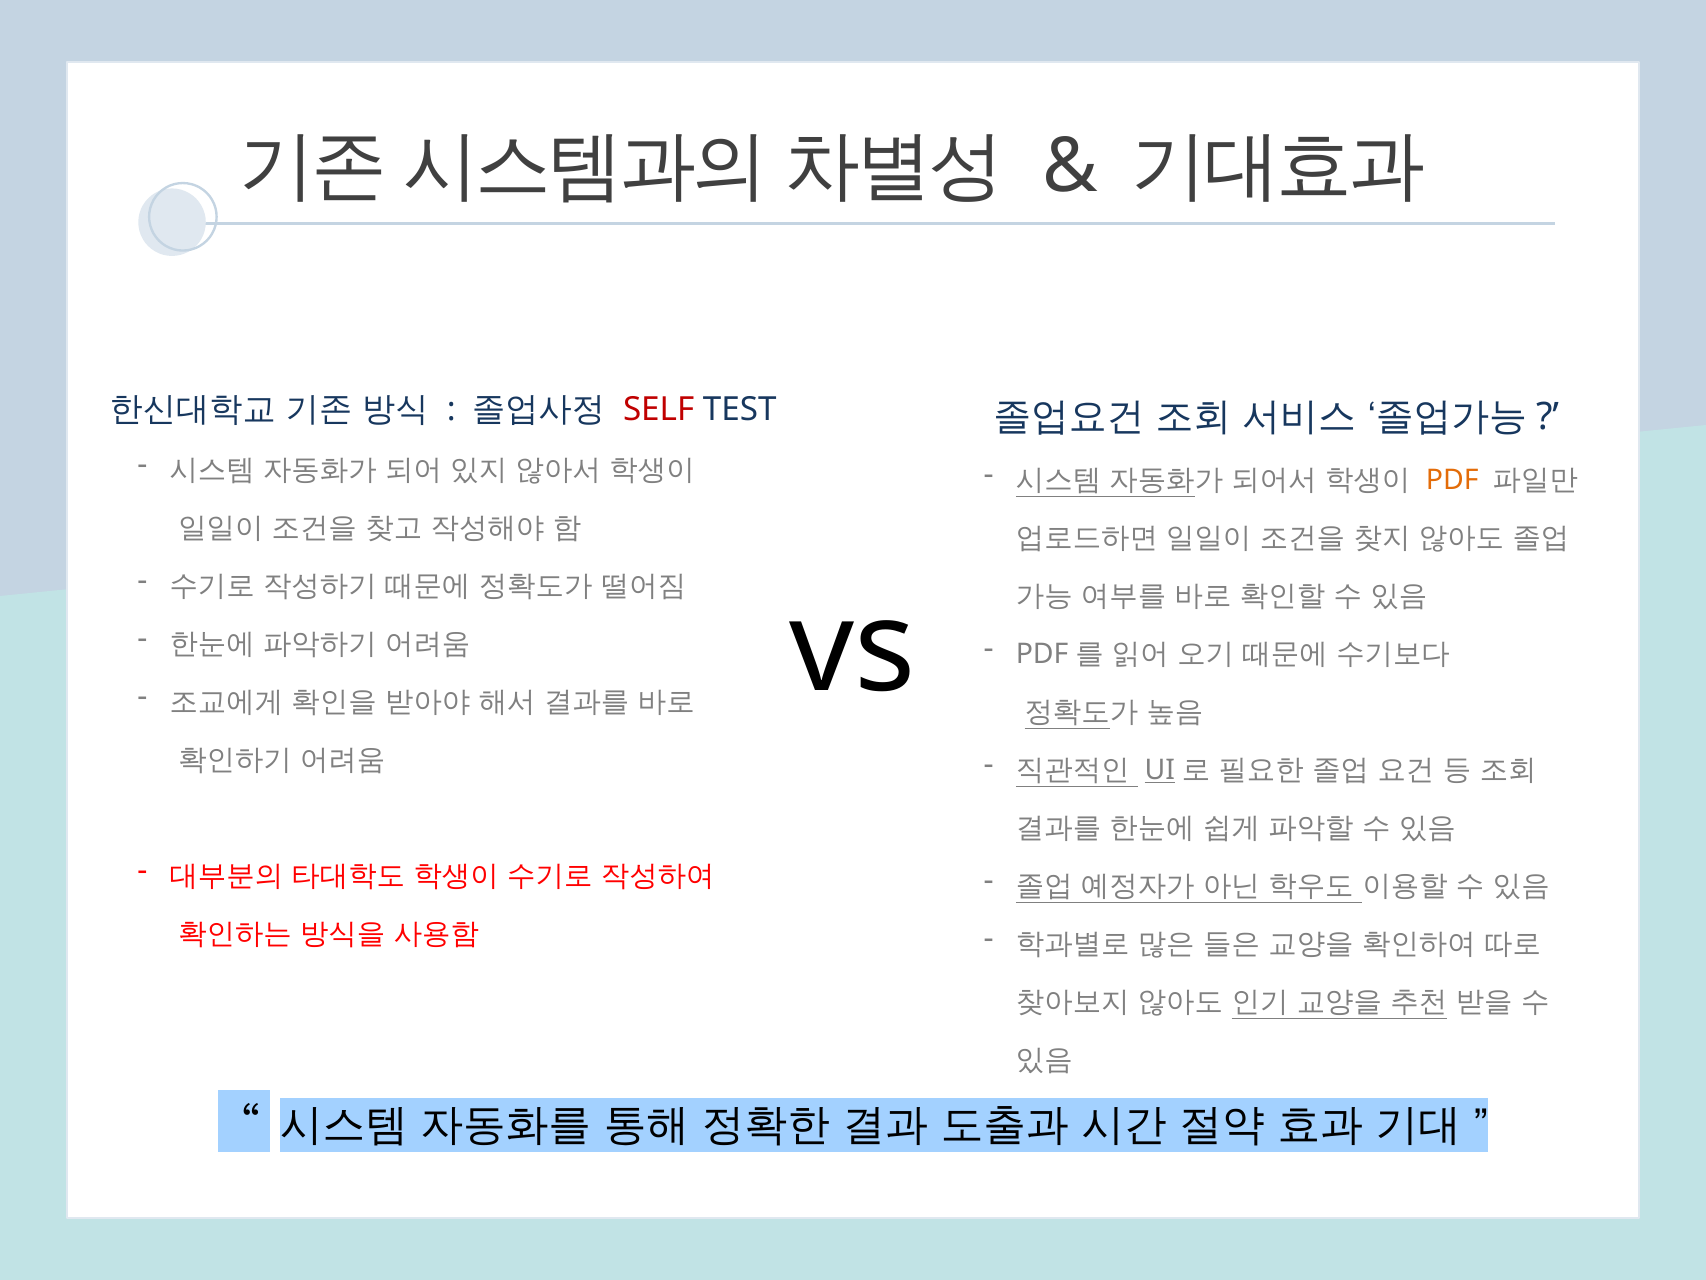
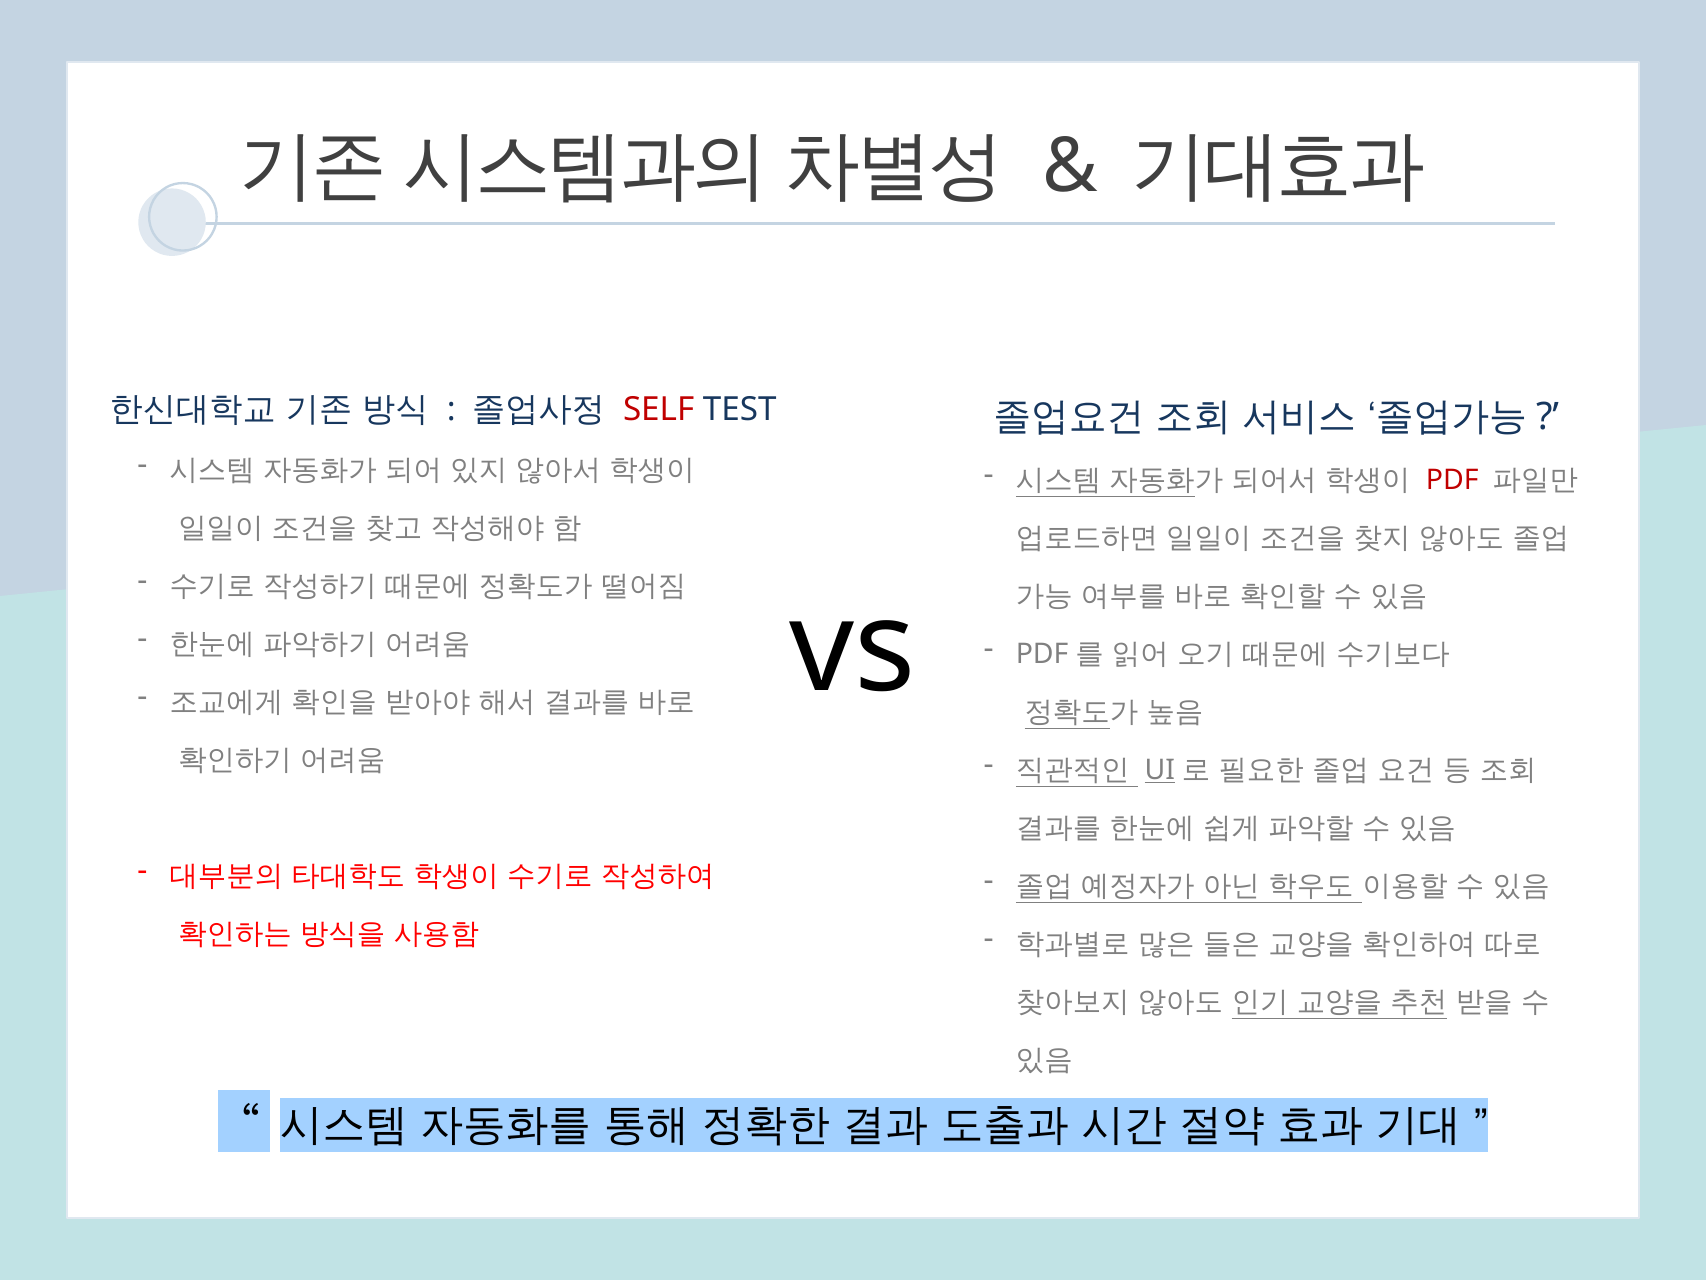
PDF colour: orange -> red (1452, 480)
